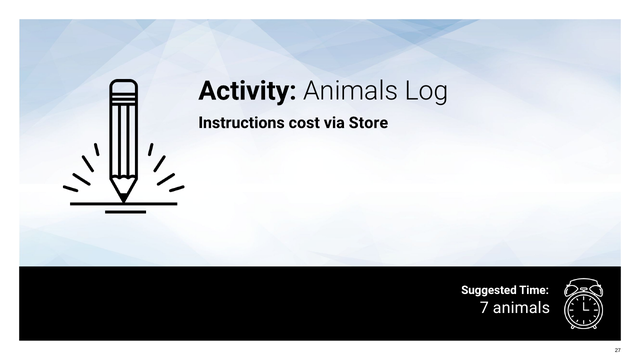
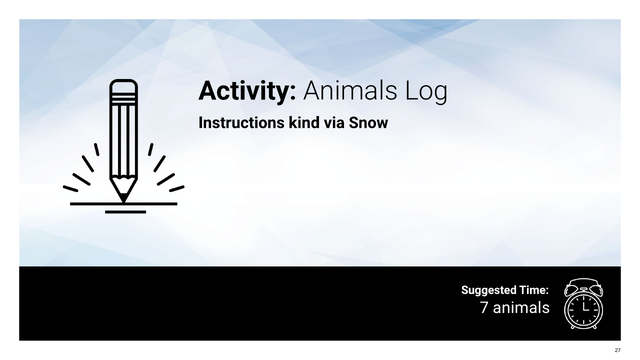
cost: cost -> kind (304, 123)
Store: Store -> Snow (368, 123)
